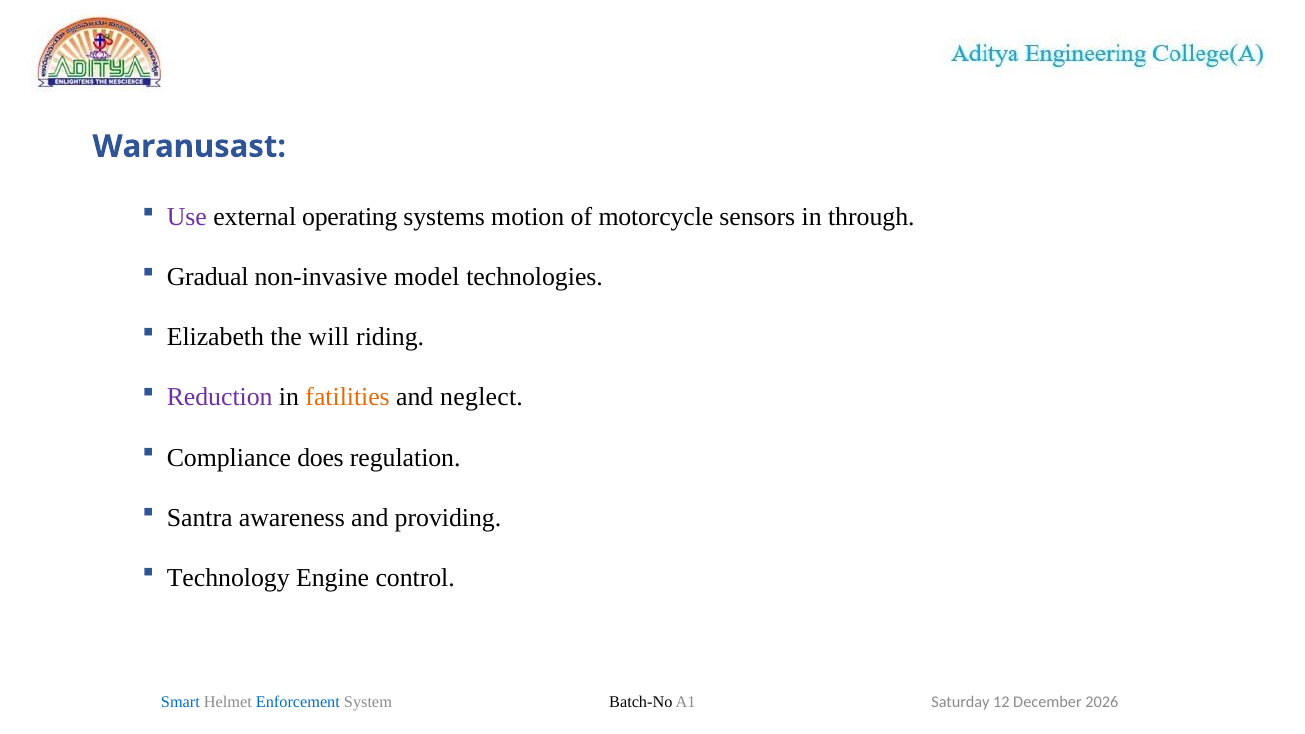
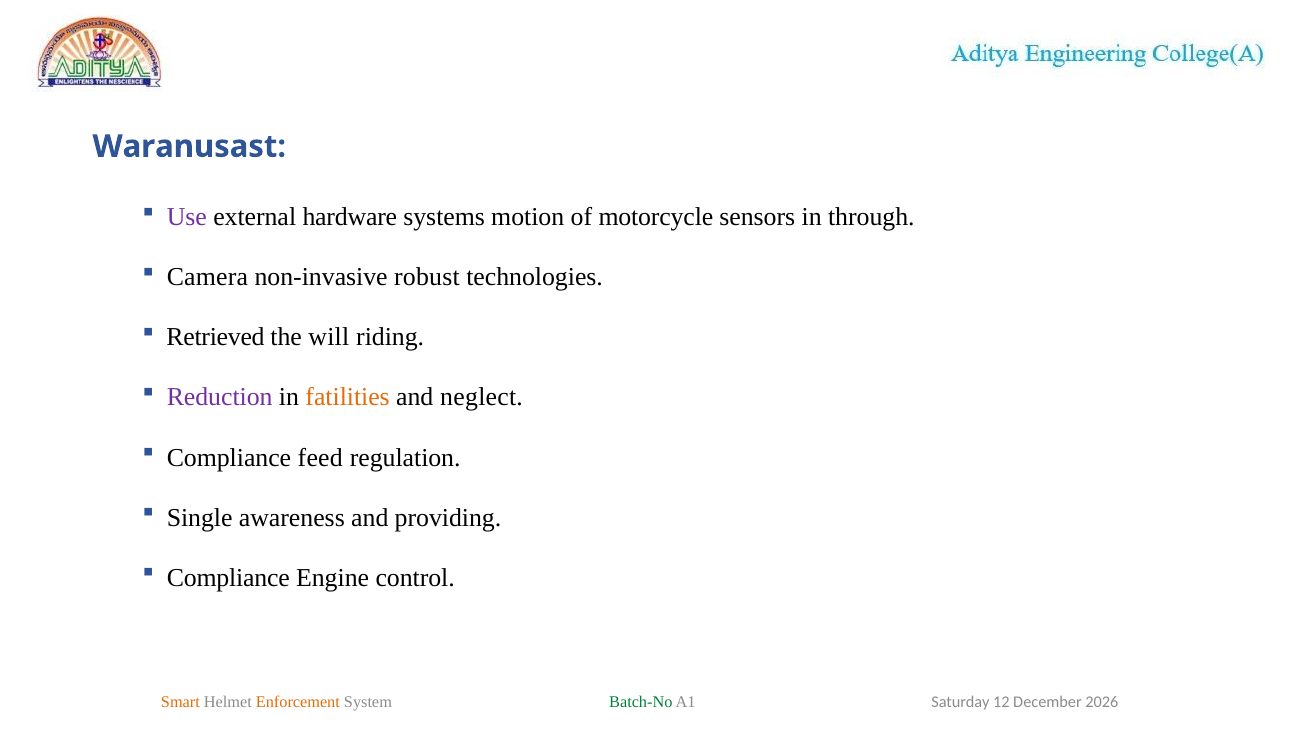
operating: operating -> hardware (350, 217)
Gradual: Gradual -> Camera (207, 277)
model: model -> robust (427, 277)
Elizabeth: Elizabeth -> Retrieved (216, 337)
does: does -> feed (320, 458)
Santra: Santra -> Single (200, 518)
Technology: Technology -> Compliance (228, 578)
Smart colour: blue -> orange (180, 703)
Enforcement colour: blue -> orange (298, 703)
Batch-No colour: black -> green (641, 703)
